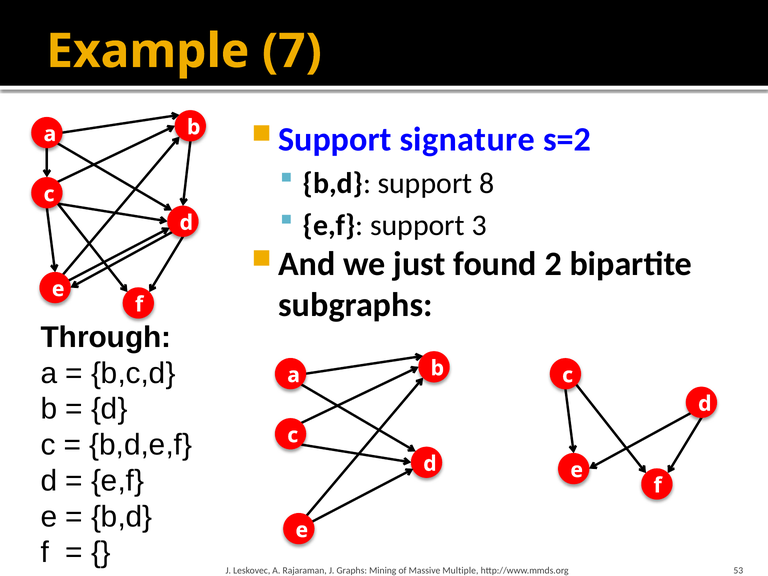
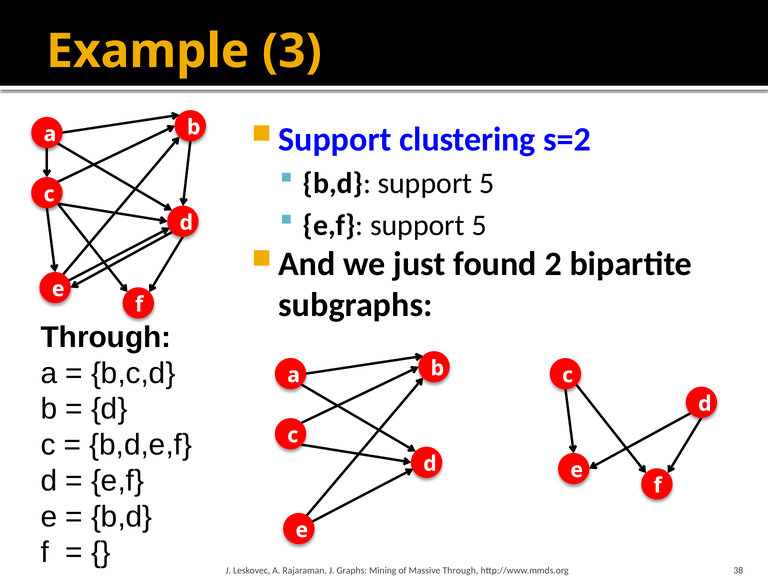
7: 7 -> 3 (292, 51)
signature: signature -> clustering (467, 139)
b,d support 8: 8 -> 5 (487, 183)
e,f support 3: 3 -> 5 (479, 225)
Massive Multiple: Multiple -> Through (460, 571)
53: 53 -> 38 (738, 571)
